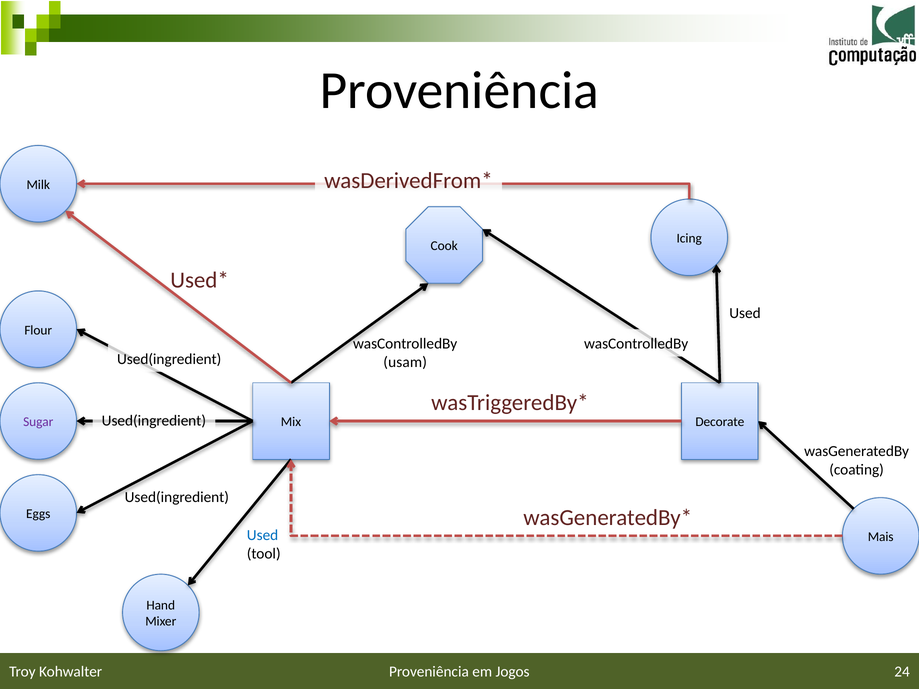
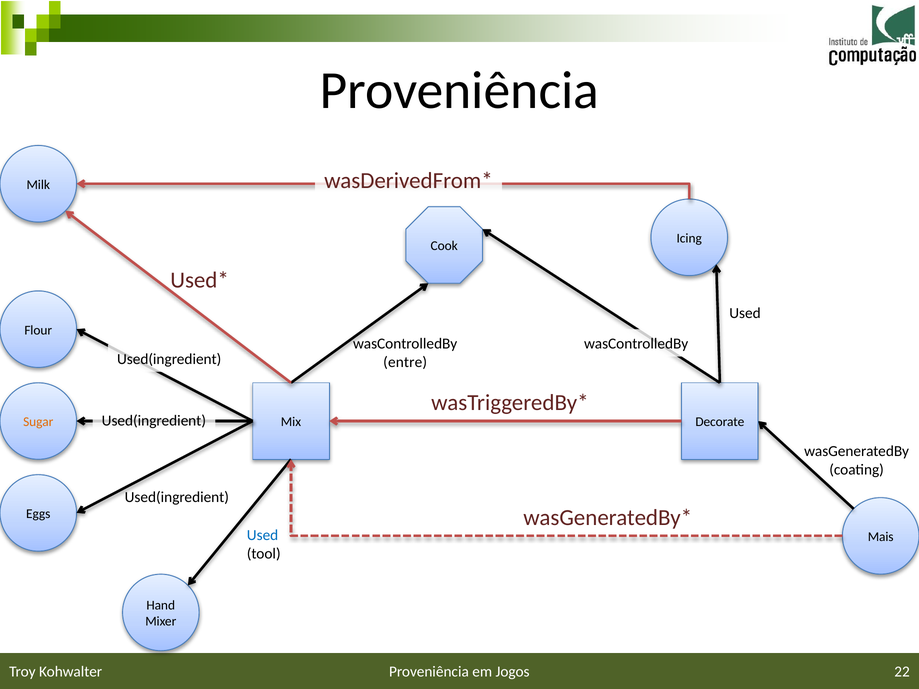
usam: usam -> entre (405, 362)
Sugar colour: purple -> orange (38, 422)
24: 24 -> 22 (902, 672)
